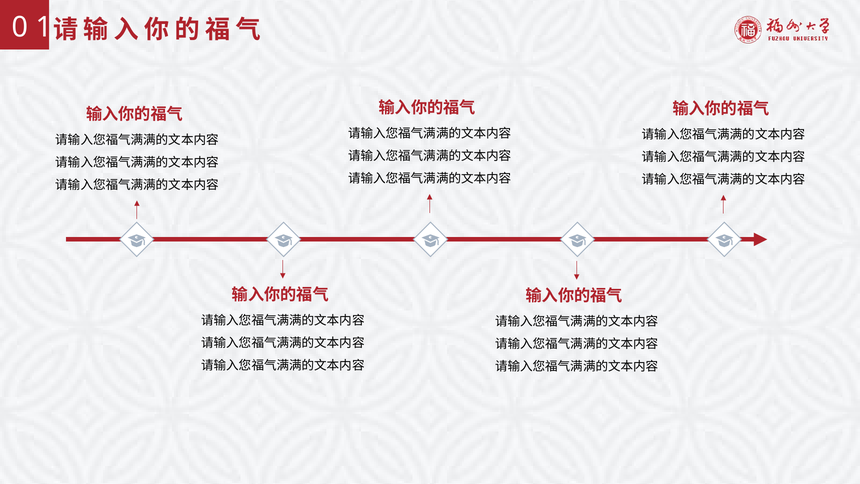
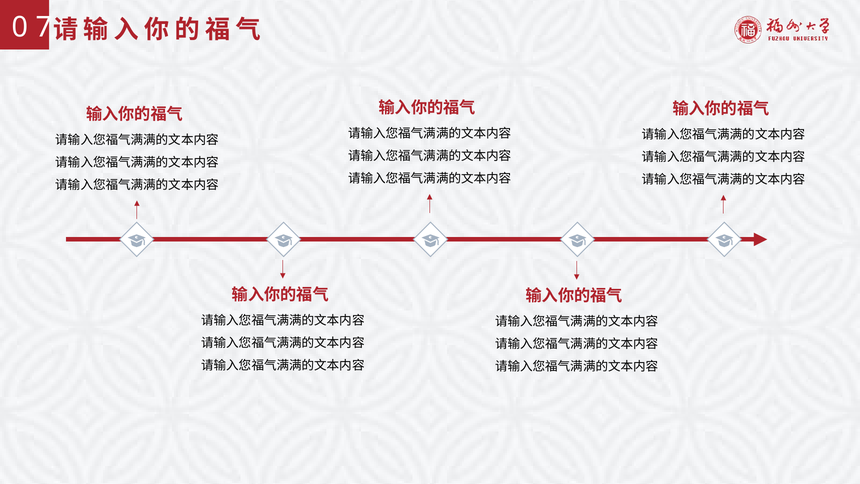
1: 1 -> 7 (44, 27)
